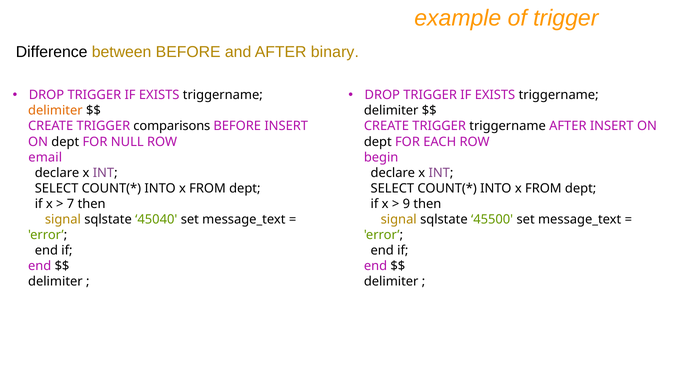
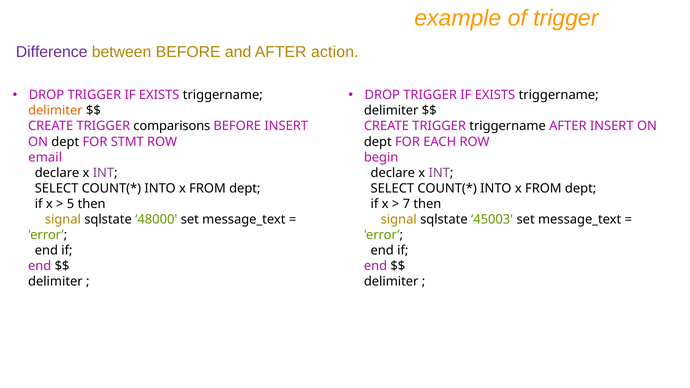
Difference colour: black -> purple (52, 52)
binary: binary -> action (335, 52)
NULL: NULL -> STMT (127, 142)
7: 7 -> 5 (71, 204)
9: 9 -> 7 (406, 204)
45040: 45040 -> 48000 (156, 219)
45500: 45500 -> 45003 (492, 219)
